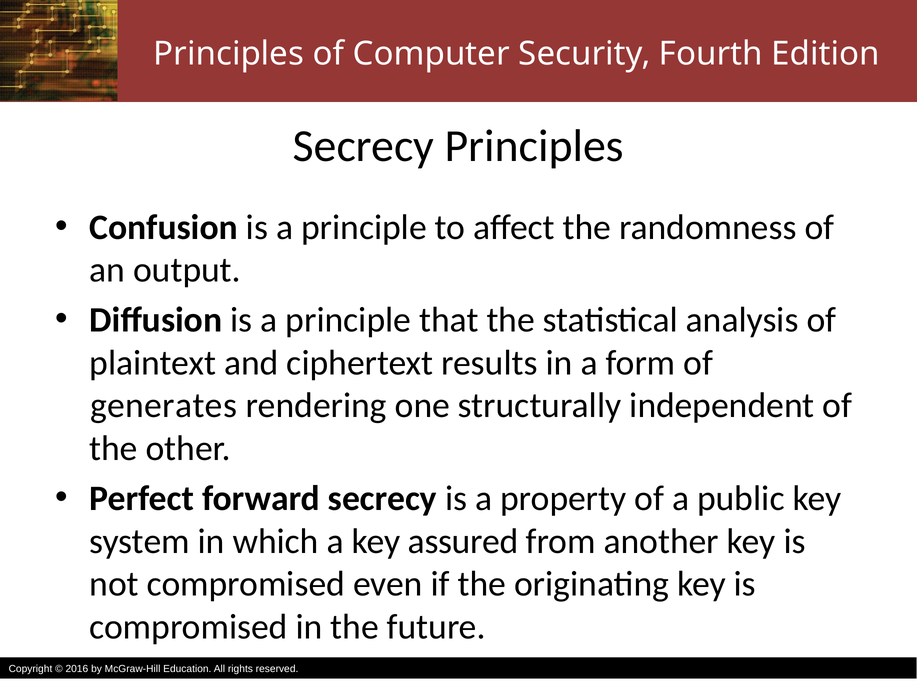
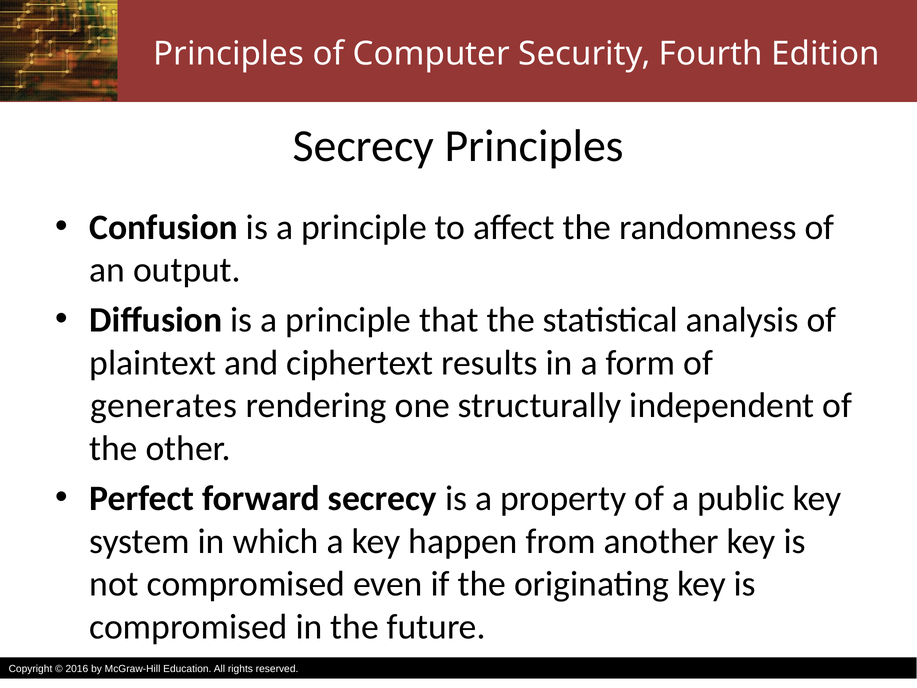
assured: assured -> happen (463, 541)
